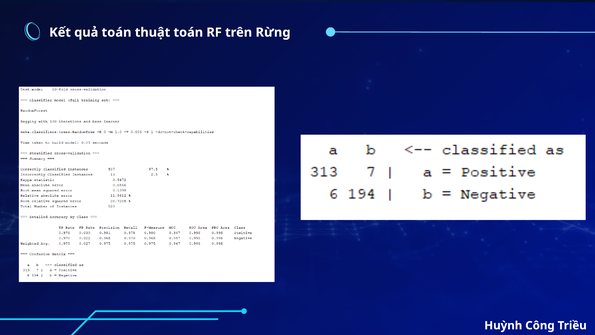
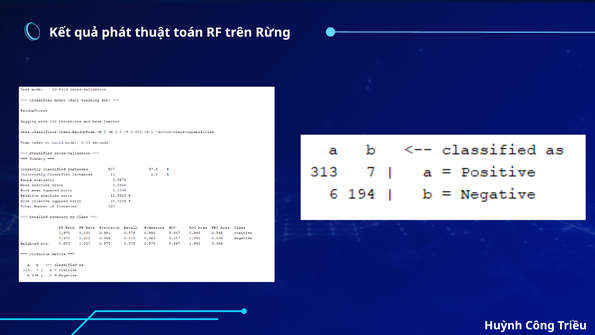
quả toán: toán -> phát (117, 32)
